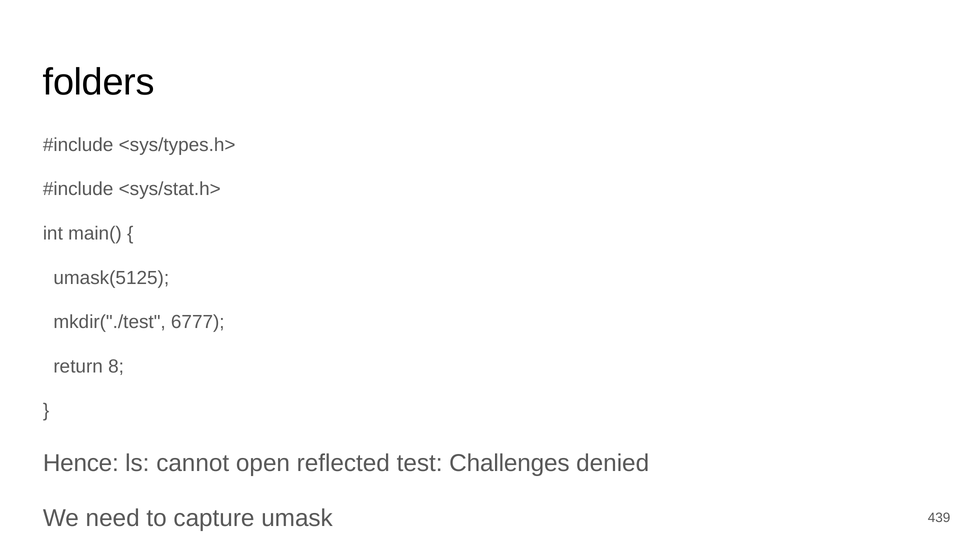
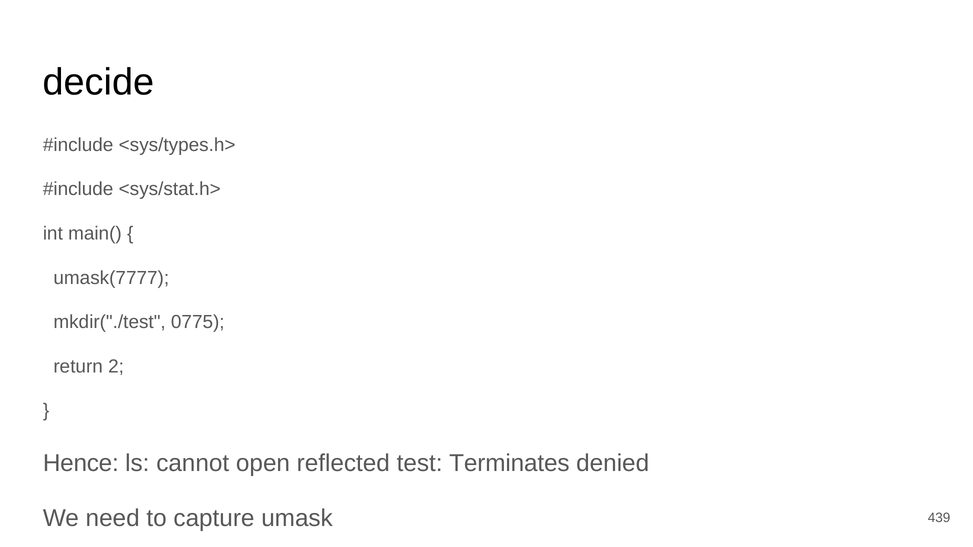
folders: folders -> decide (99, 82)
umask(5125: umask(5125 -> umask(7777 (111, 278)
6777: 6777 -> 0775 (198, 322)
8: 8 -> 2 (116, 367)
Challenges: Challenges -> Terminates (509, 463)
